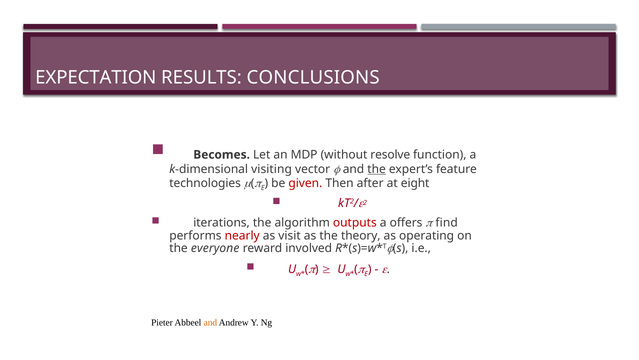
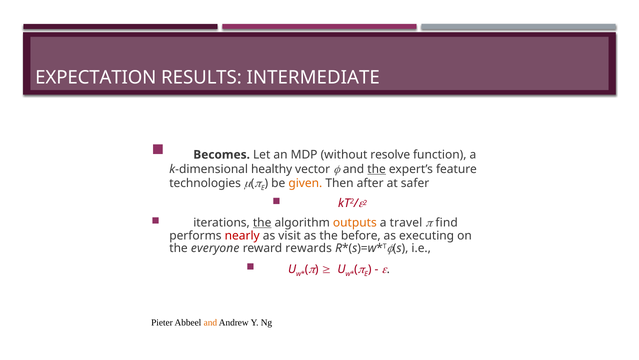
CONCLUSIONS: CONCLUSIONS -> INTERMEDIATE (313, 78)
visiting: visiting -> healthy (272, 169)
given colour: red -> orange (305, 183)
eight: eight -> safer (415, 183)
the underline: none -> present (262, 222)
outputs colour: red -> orange (355, 222)
offers: offers -> travel (406, 222)
theory: theory -> before (361, 235)
operating: operating -> executing (427, 235)
involved: involved -> rewards (309, 248)
